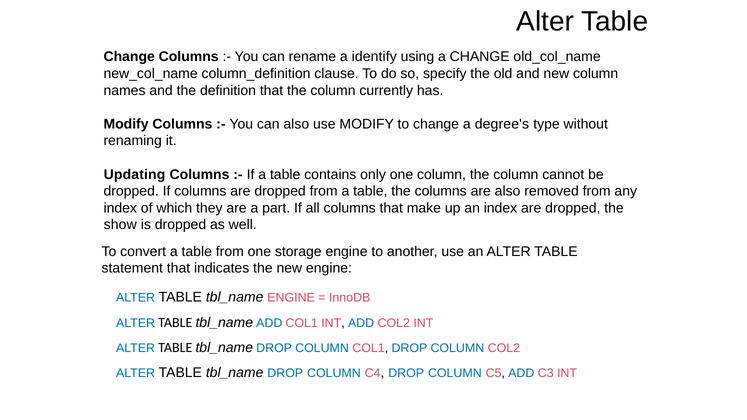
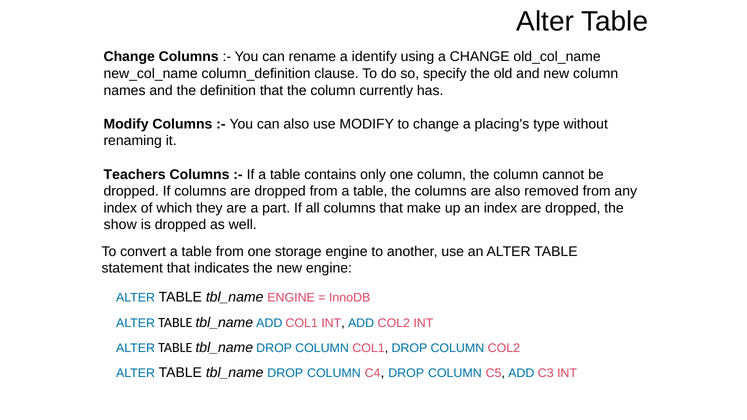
degree's: degree's -> placing's (502, 124)
Updating: Updating -> Teachers (135, 174)
